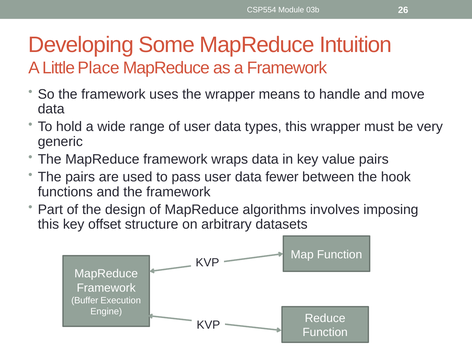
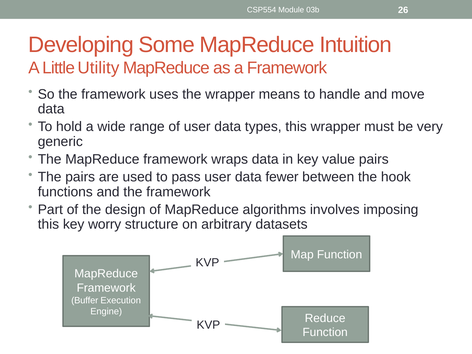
Place: Place -> Utility (98, 68)
offset: offset -> worry (105, 224)
